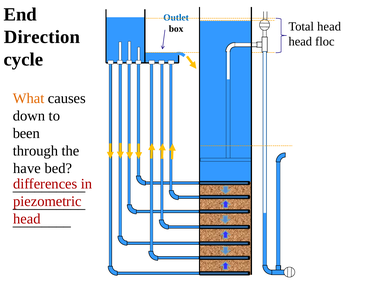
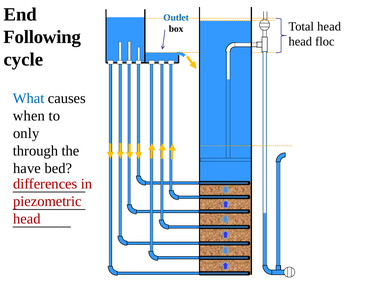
Direction: Direction -> Following (42, 37)
What colour: orange -> blue (29, 98)
down: down -> when (29, 116)
been: been -> only (26, 133)
